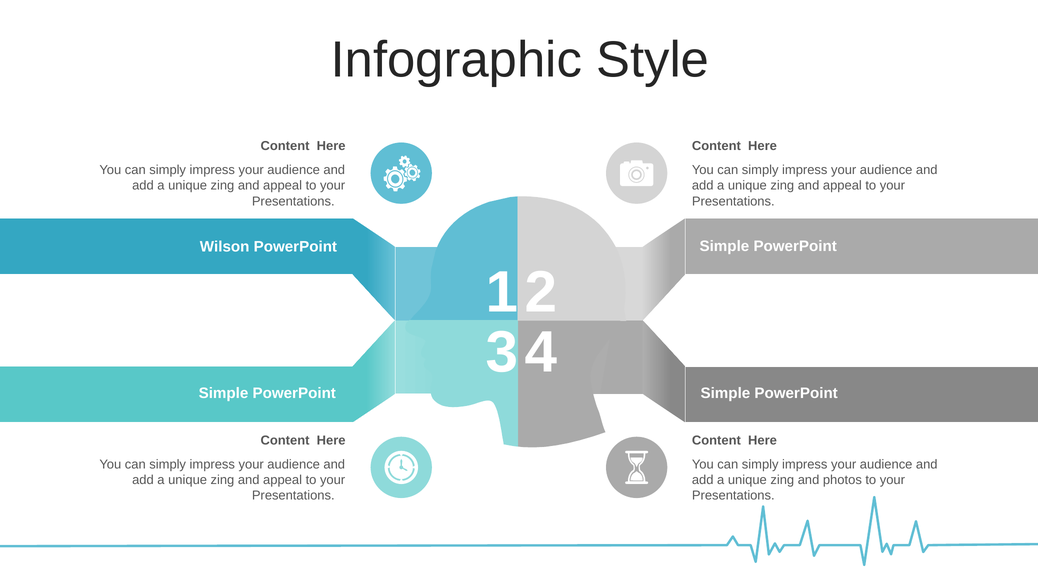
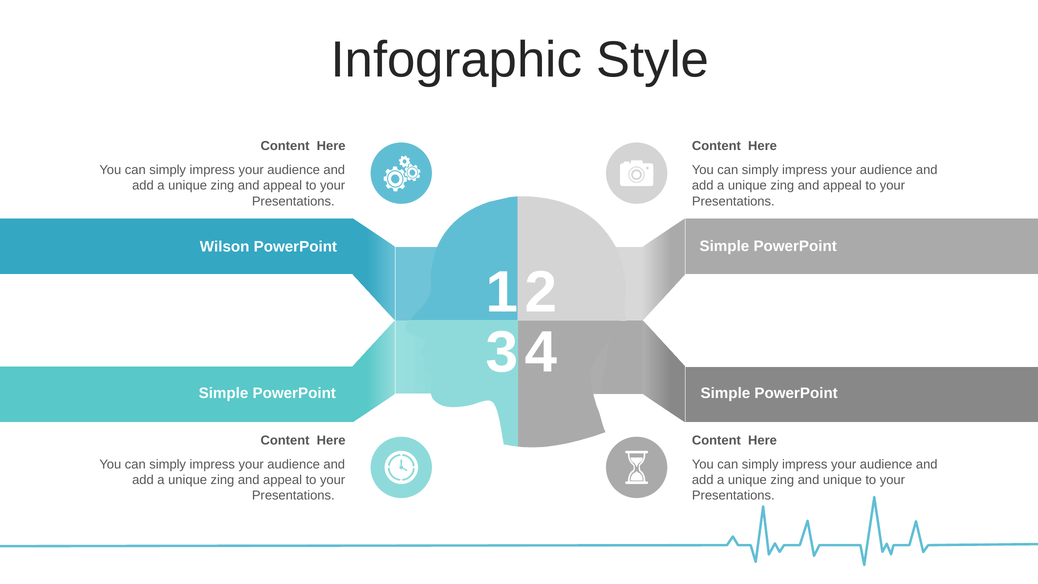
and photos: photos -> unique (842, 480)
